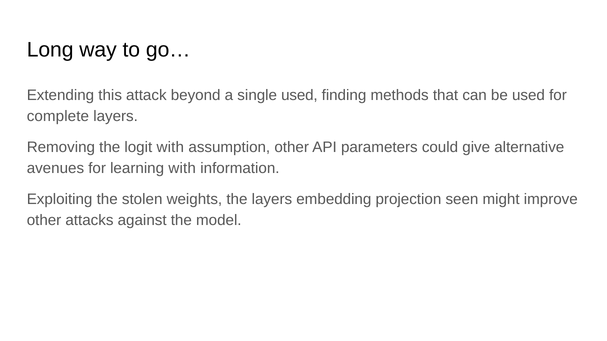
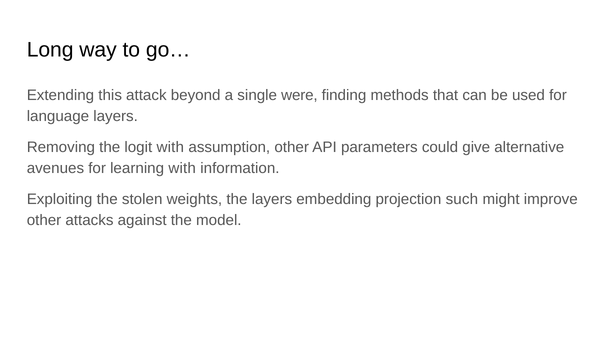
single used: used -> were (299, 95)
complete: complete -> language (58, 116)
seen: seen -> such (462, 199)
